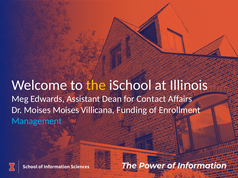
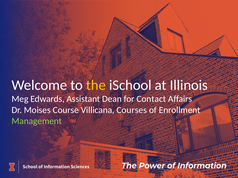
Moises Moises: Moises -> Course (66, 110)
Funding: Funding -> Courses (132, 110)
Management colour: light blue -> light green (37, 121)
